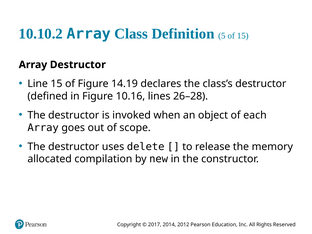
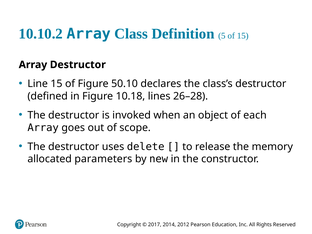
14.19: 14.19 -> 50.10 (125, 84)
10.16: 10.16 -> 10.18 (130, 96)
compilation: compilation -> parameters (103, 159)
